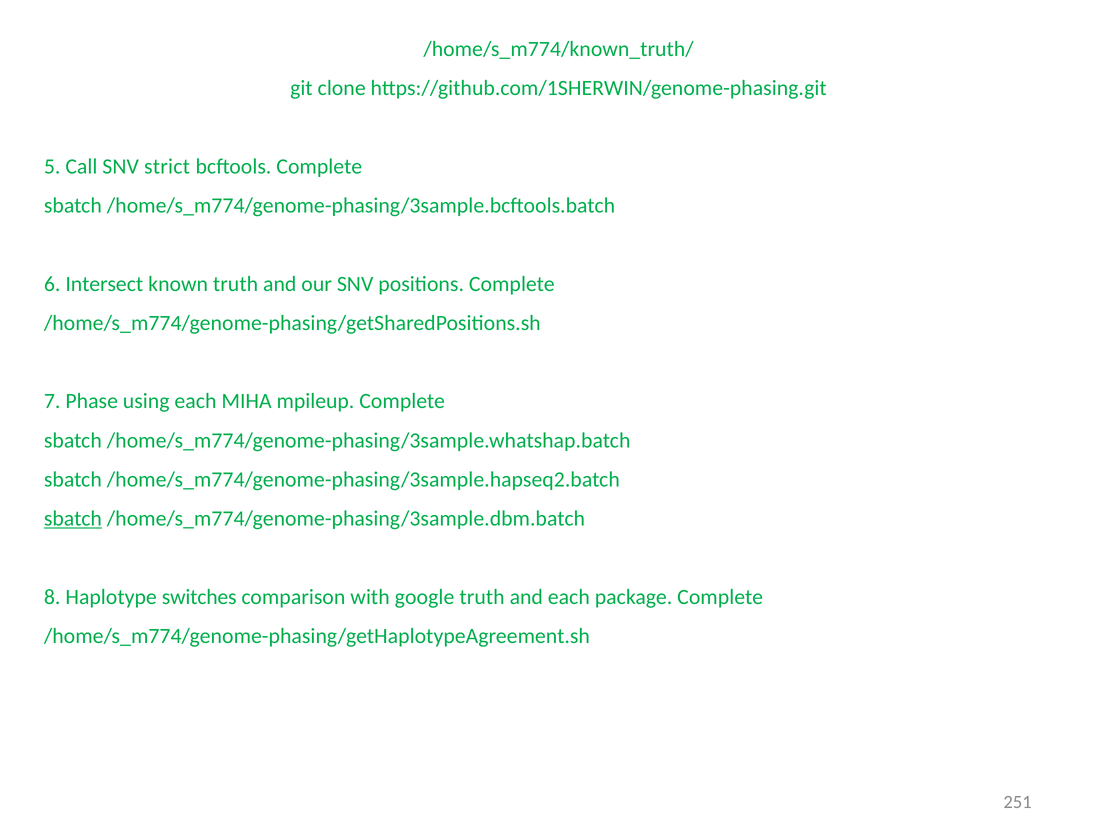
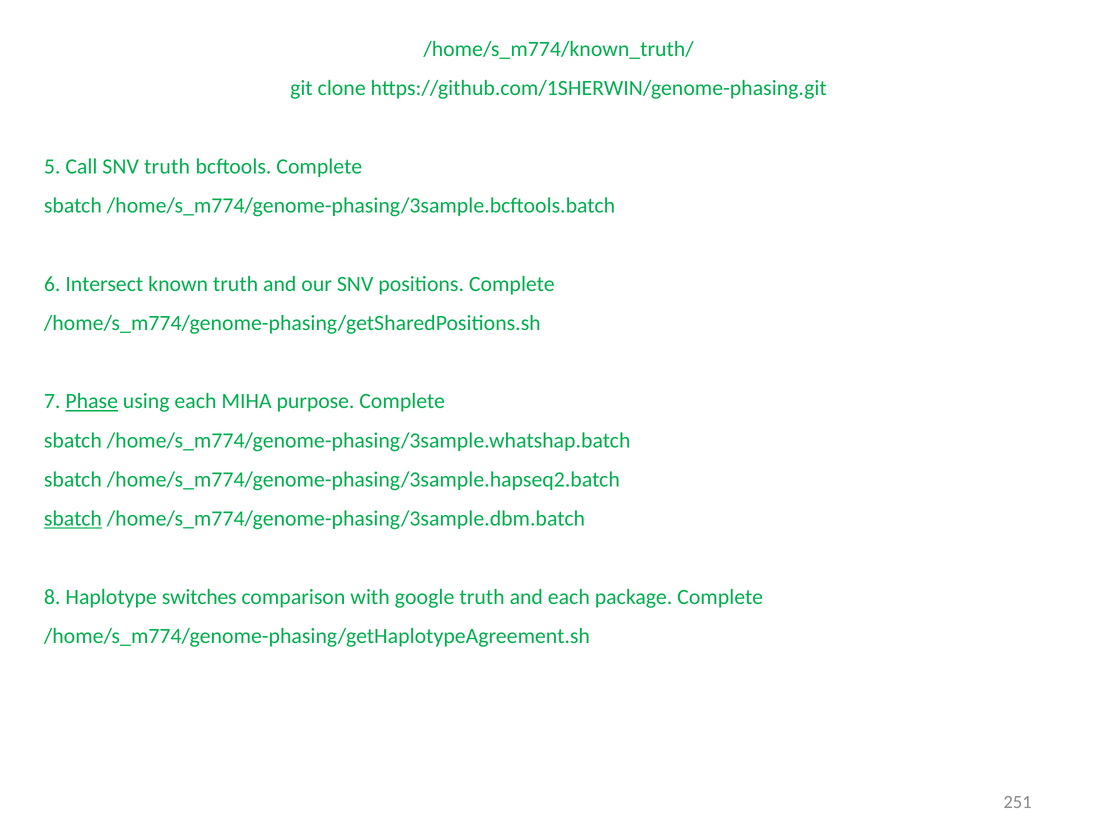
SNV strict: strict -> truth (167, 166)
Phase underline: none -> present (92, 401)
mpileup: mpileup -> purpose (316, 401)
